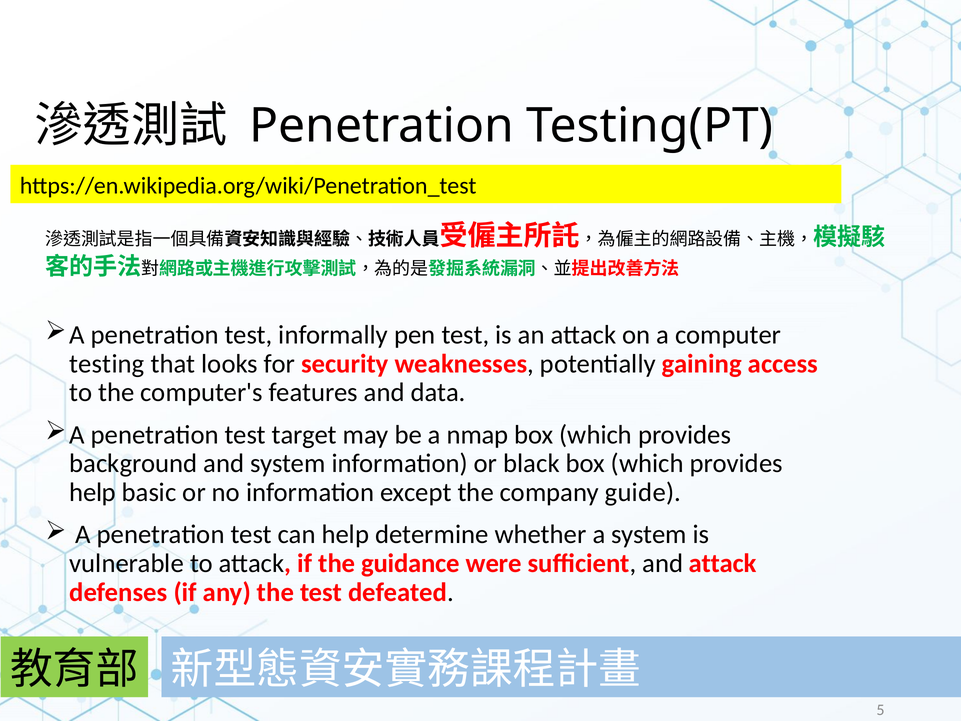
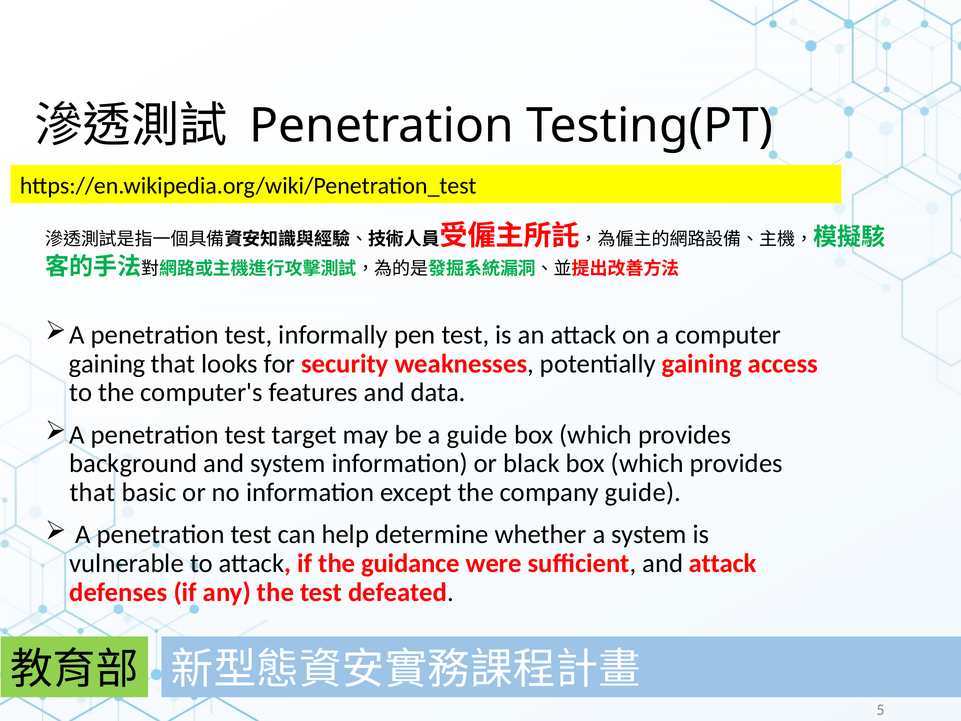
testing: testing -> gaining (107, 364)
a nmap: nmap -> guide (477, 435)
help: help -> that (92, 492)
